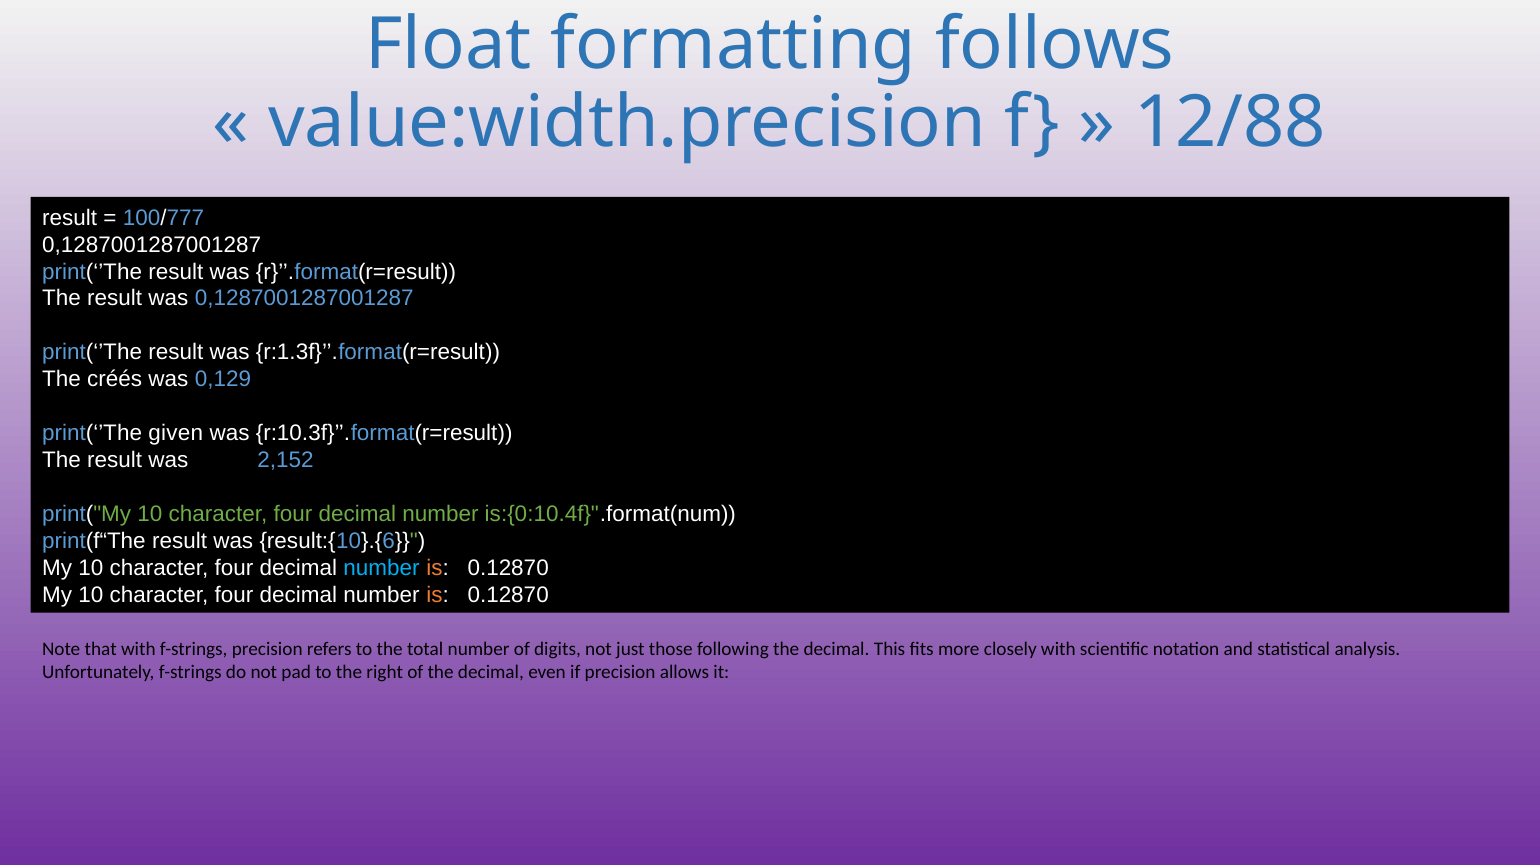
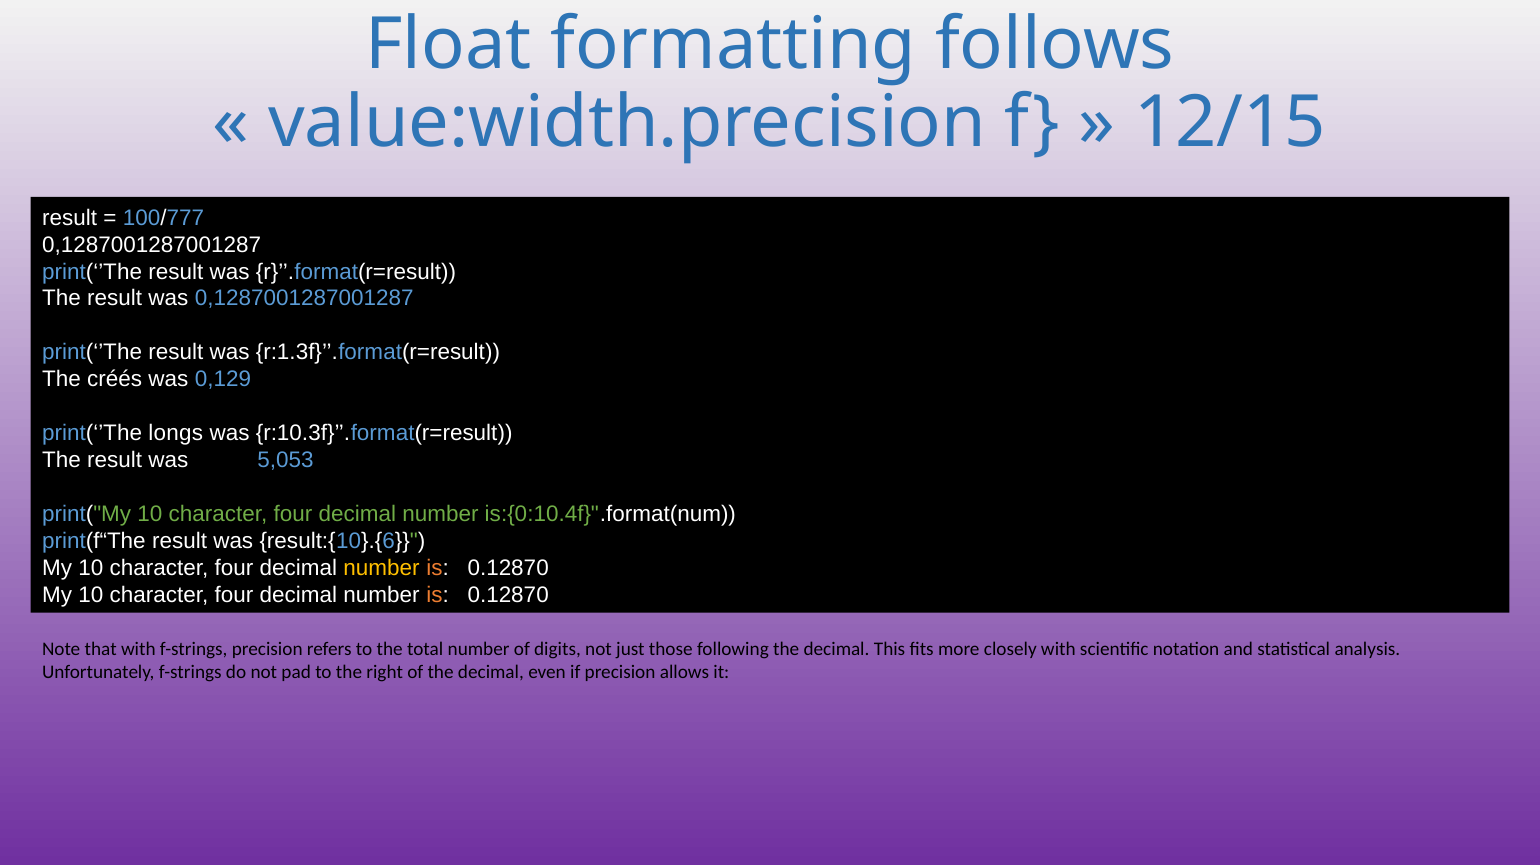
12/88: 12/88 -> 12/15 (1230, 122)
given: given -> longs (176, 433)
2,152: 2,152 -> 5,053 (286, 460)
number colour: light blue -> yellow (382, 568)
